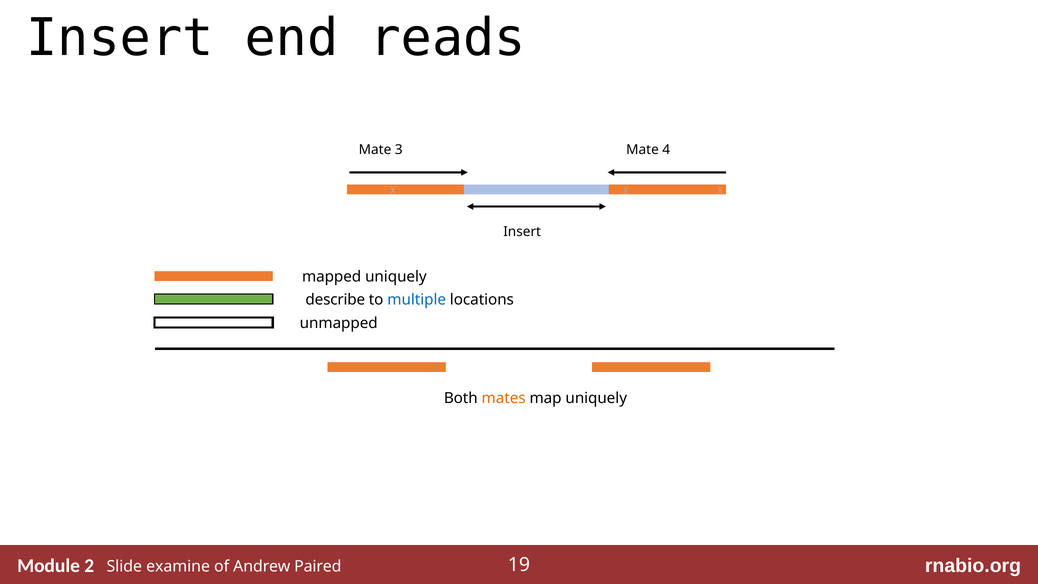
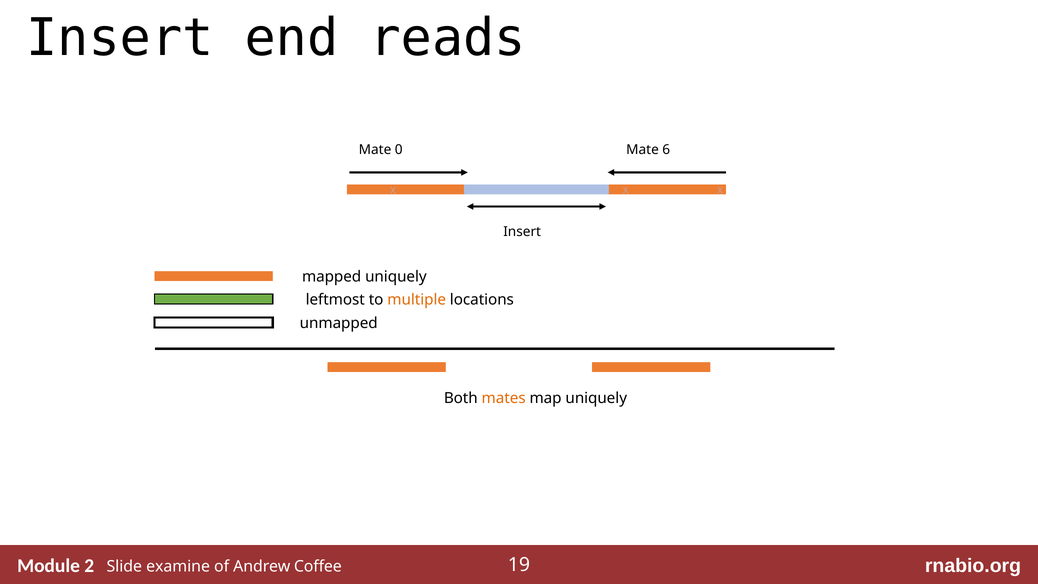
3: 3 -> 0 (399, 150)
4: 4 -> 6 (666, 150)
describe: describe -> leftmost (335, 300)
multiple colour: blue -> orange (417, 300)
Paired: Paired -> Coffee (318, 566)
